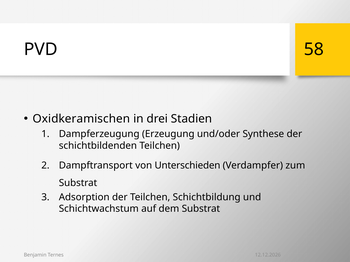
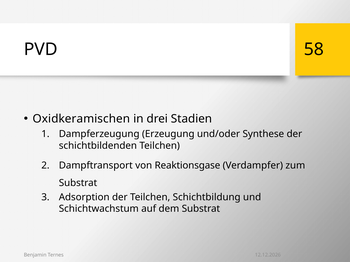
Unterschieden: Unterschieden -> Reaktionsgase (187, 166)
